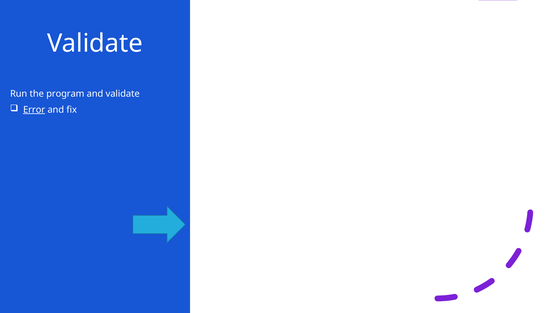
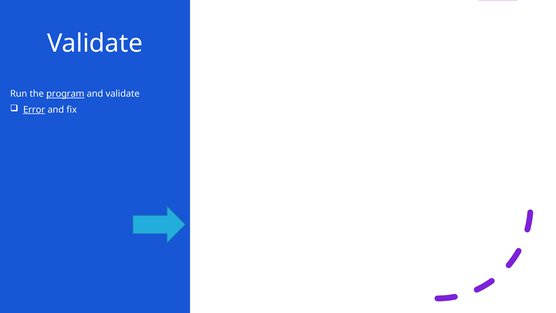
program underline: none -> present (65, 94)
